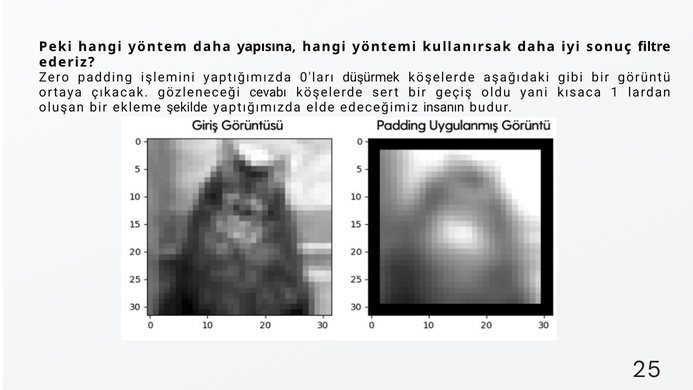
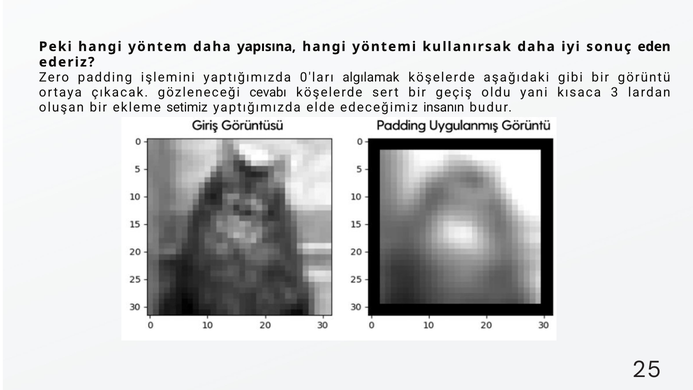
filtre: filtre -> eden (654, 47)
düşürmek: düşürmek -> algılamak (371, 77)
1: 1 -> 3 (615, 92)
şekilde: şekilde -> setimiz (187, 107)
